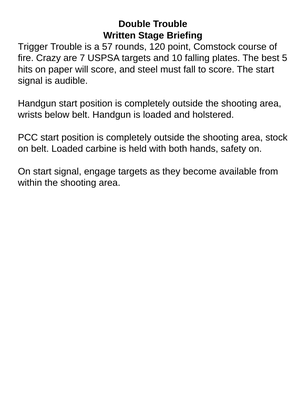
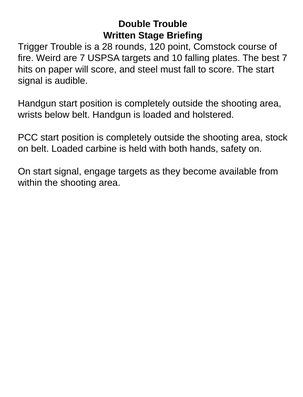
57: 57 -> 28 (107, 47)
Crazy: Crazy -> Weird (48, 58)
best 5: 5 -> 7 (285, 58)
